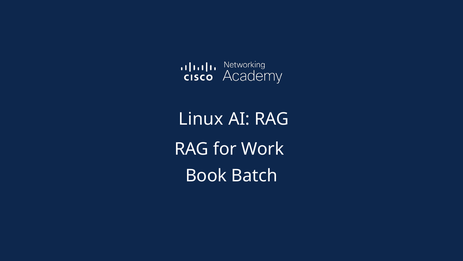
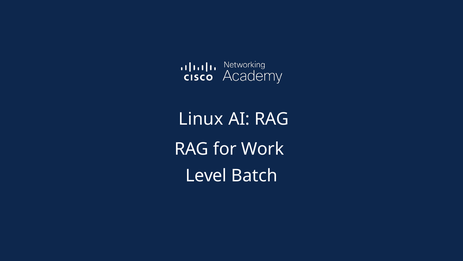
Book: Book -> Level (206, 176)
